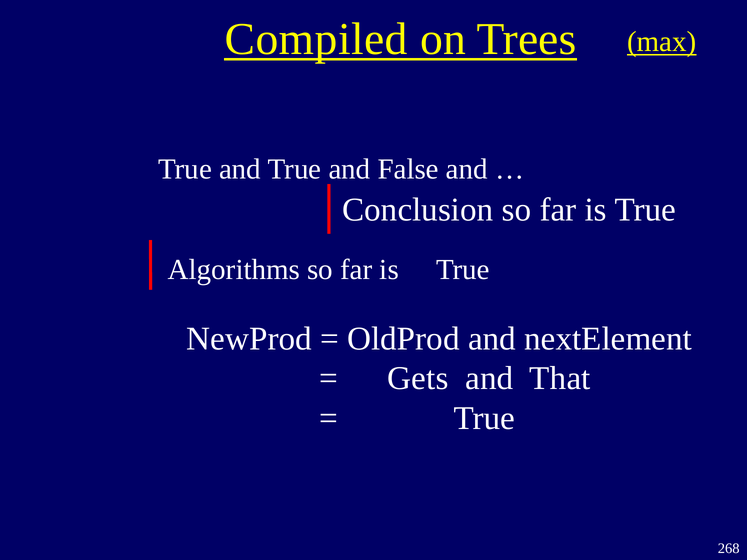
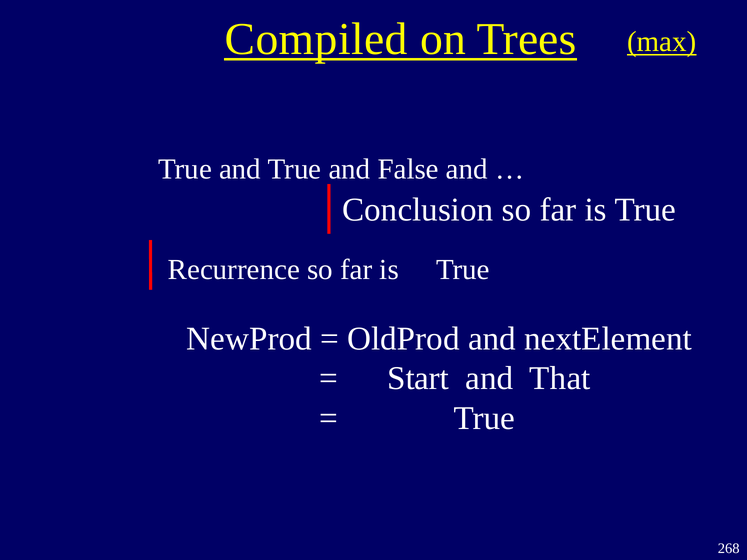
Algorithms: Algorithms -> Recurrence (234, 270)
Gets: Gets -> Start (418, 379)
